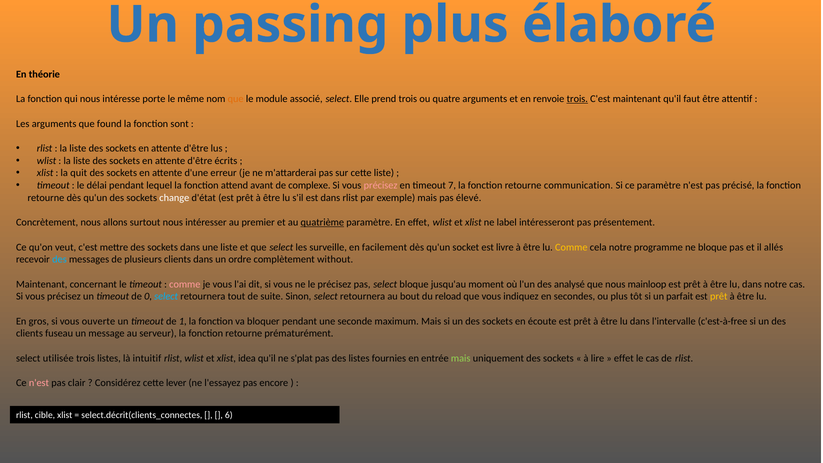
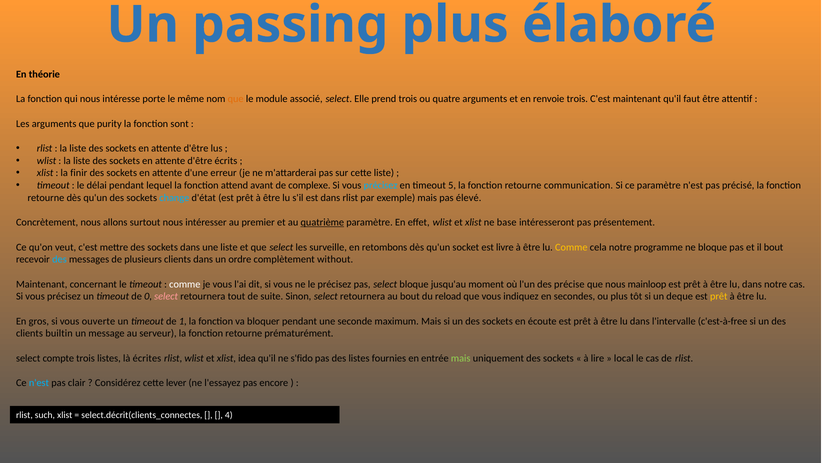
trois underline: present -> none (577, 99)
found: found -> purity (109, 124)
quit: quit -> finir (79, 173)
précisez colour: pink -> light blue (381, 185)
7: 7 -> 5 (452, 185)
change colour: white -> light blue (174, 198)
label: label -> base (507, 222)
facilement: facilement -> retombons (385, 247)
il allés: allés -> bout (774, 247)
comme colour: pink -> white (185, 284)
analysé: analysé -> précise (569, 284)
select colour: light blue -> pink (166, 296)
parfait: parfait -> deque (680, 296)
fuseau: fuseau -> builtin (59, 333)
utilisée: utilisée -> compte (58, 358)
intuitif: intuitif -> écrites (147, 358)
s'plat: s'plat -> s'fido (302, 358)
effet: effet -> local (624, 358)
n'est colour: pink -> light blue (39, 383)
cible: cible -> such (45, 415)
6: 6 -> 4 (229, 415)
